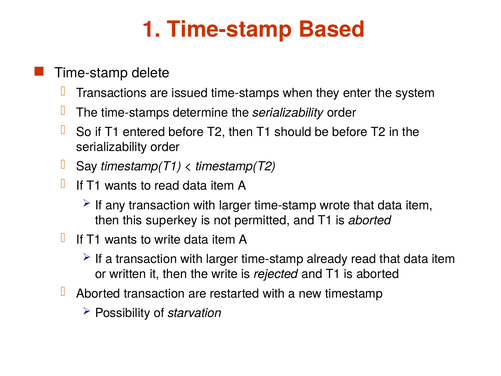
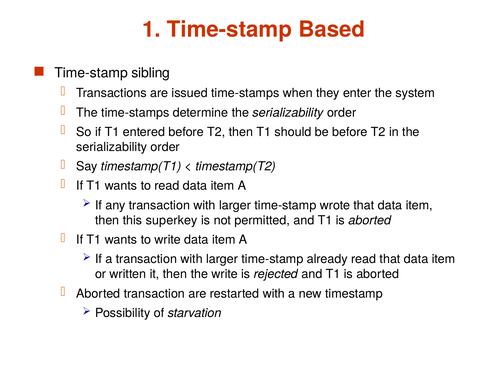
delete: delete -> sibling (151, 73)
